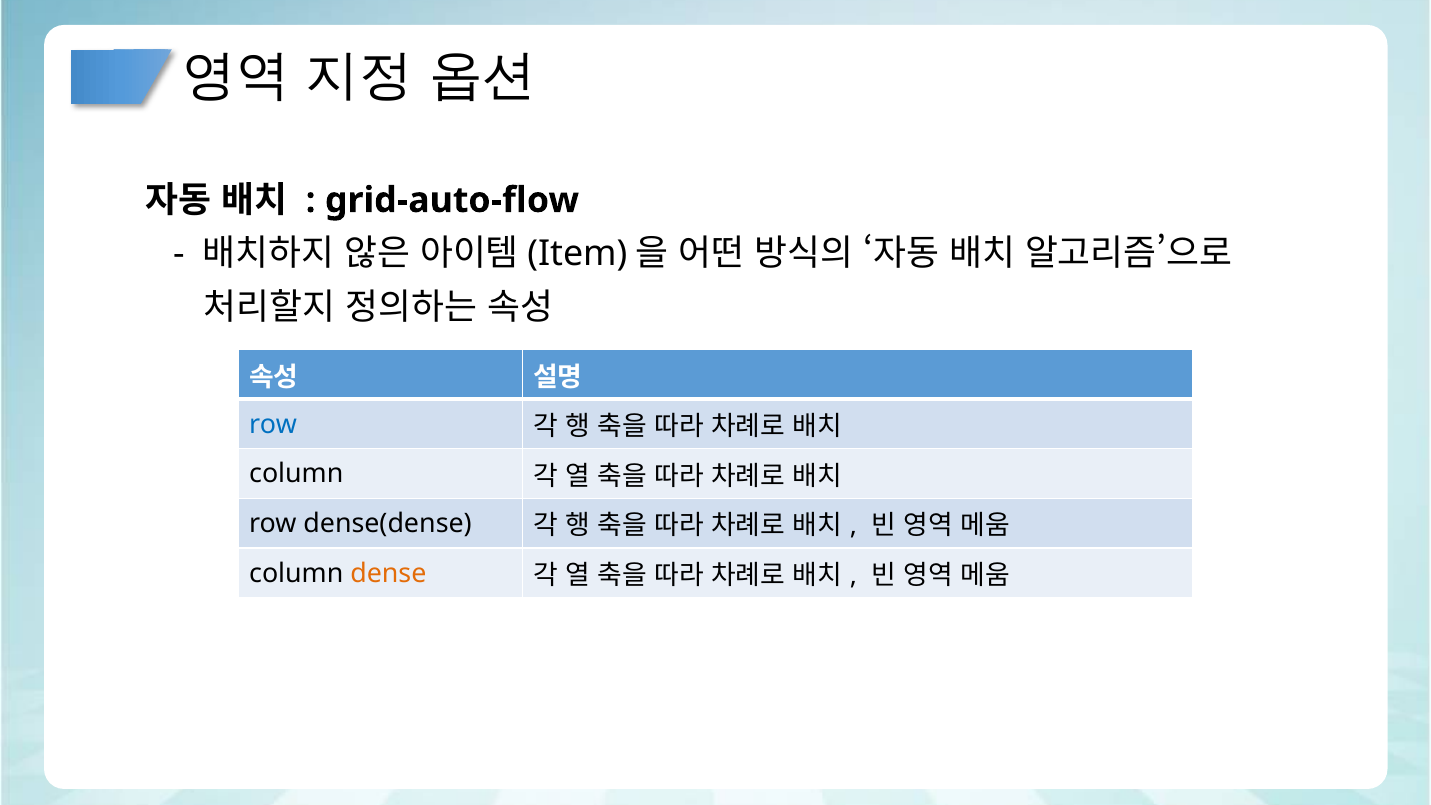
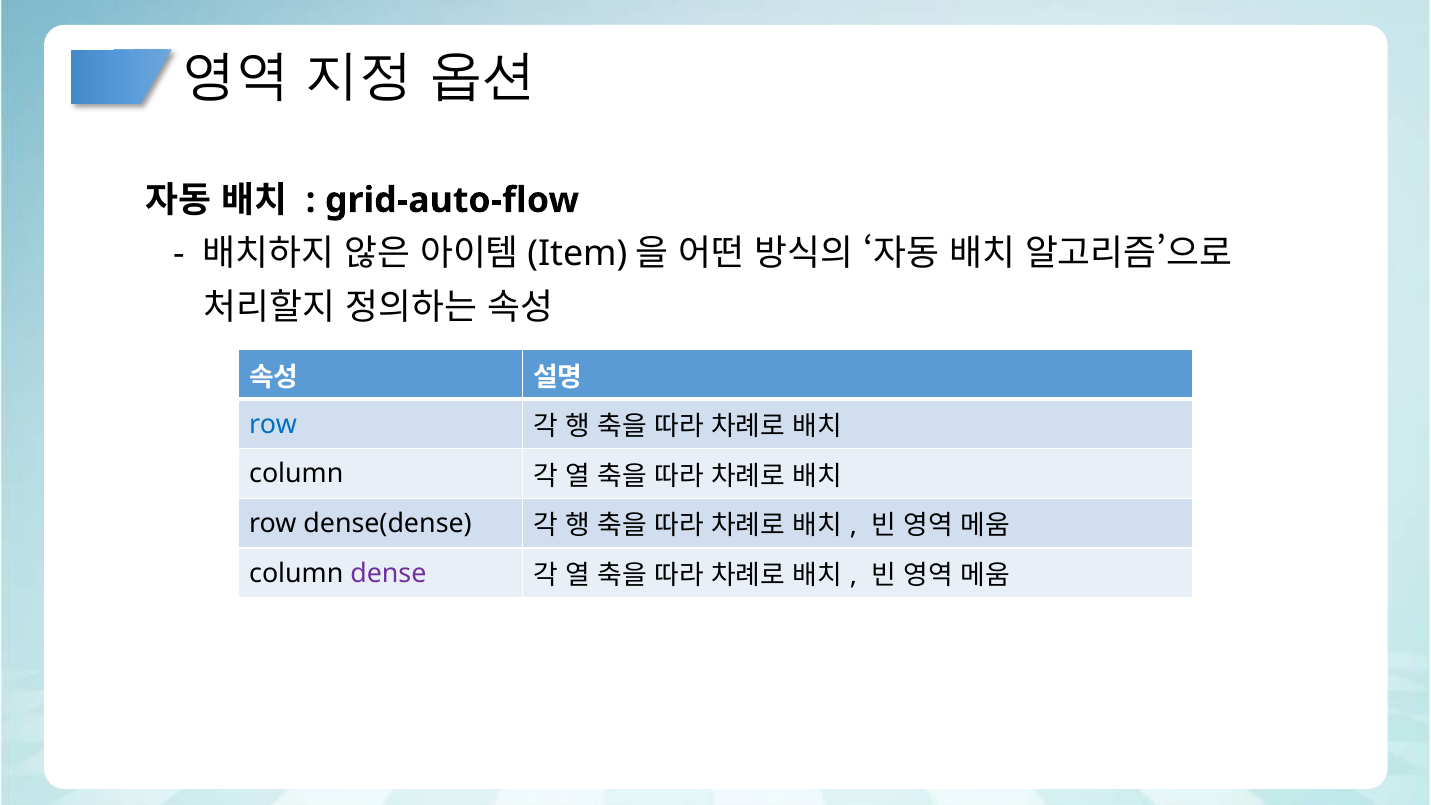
dense colour: orange -> purple (388, 573)
